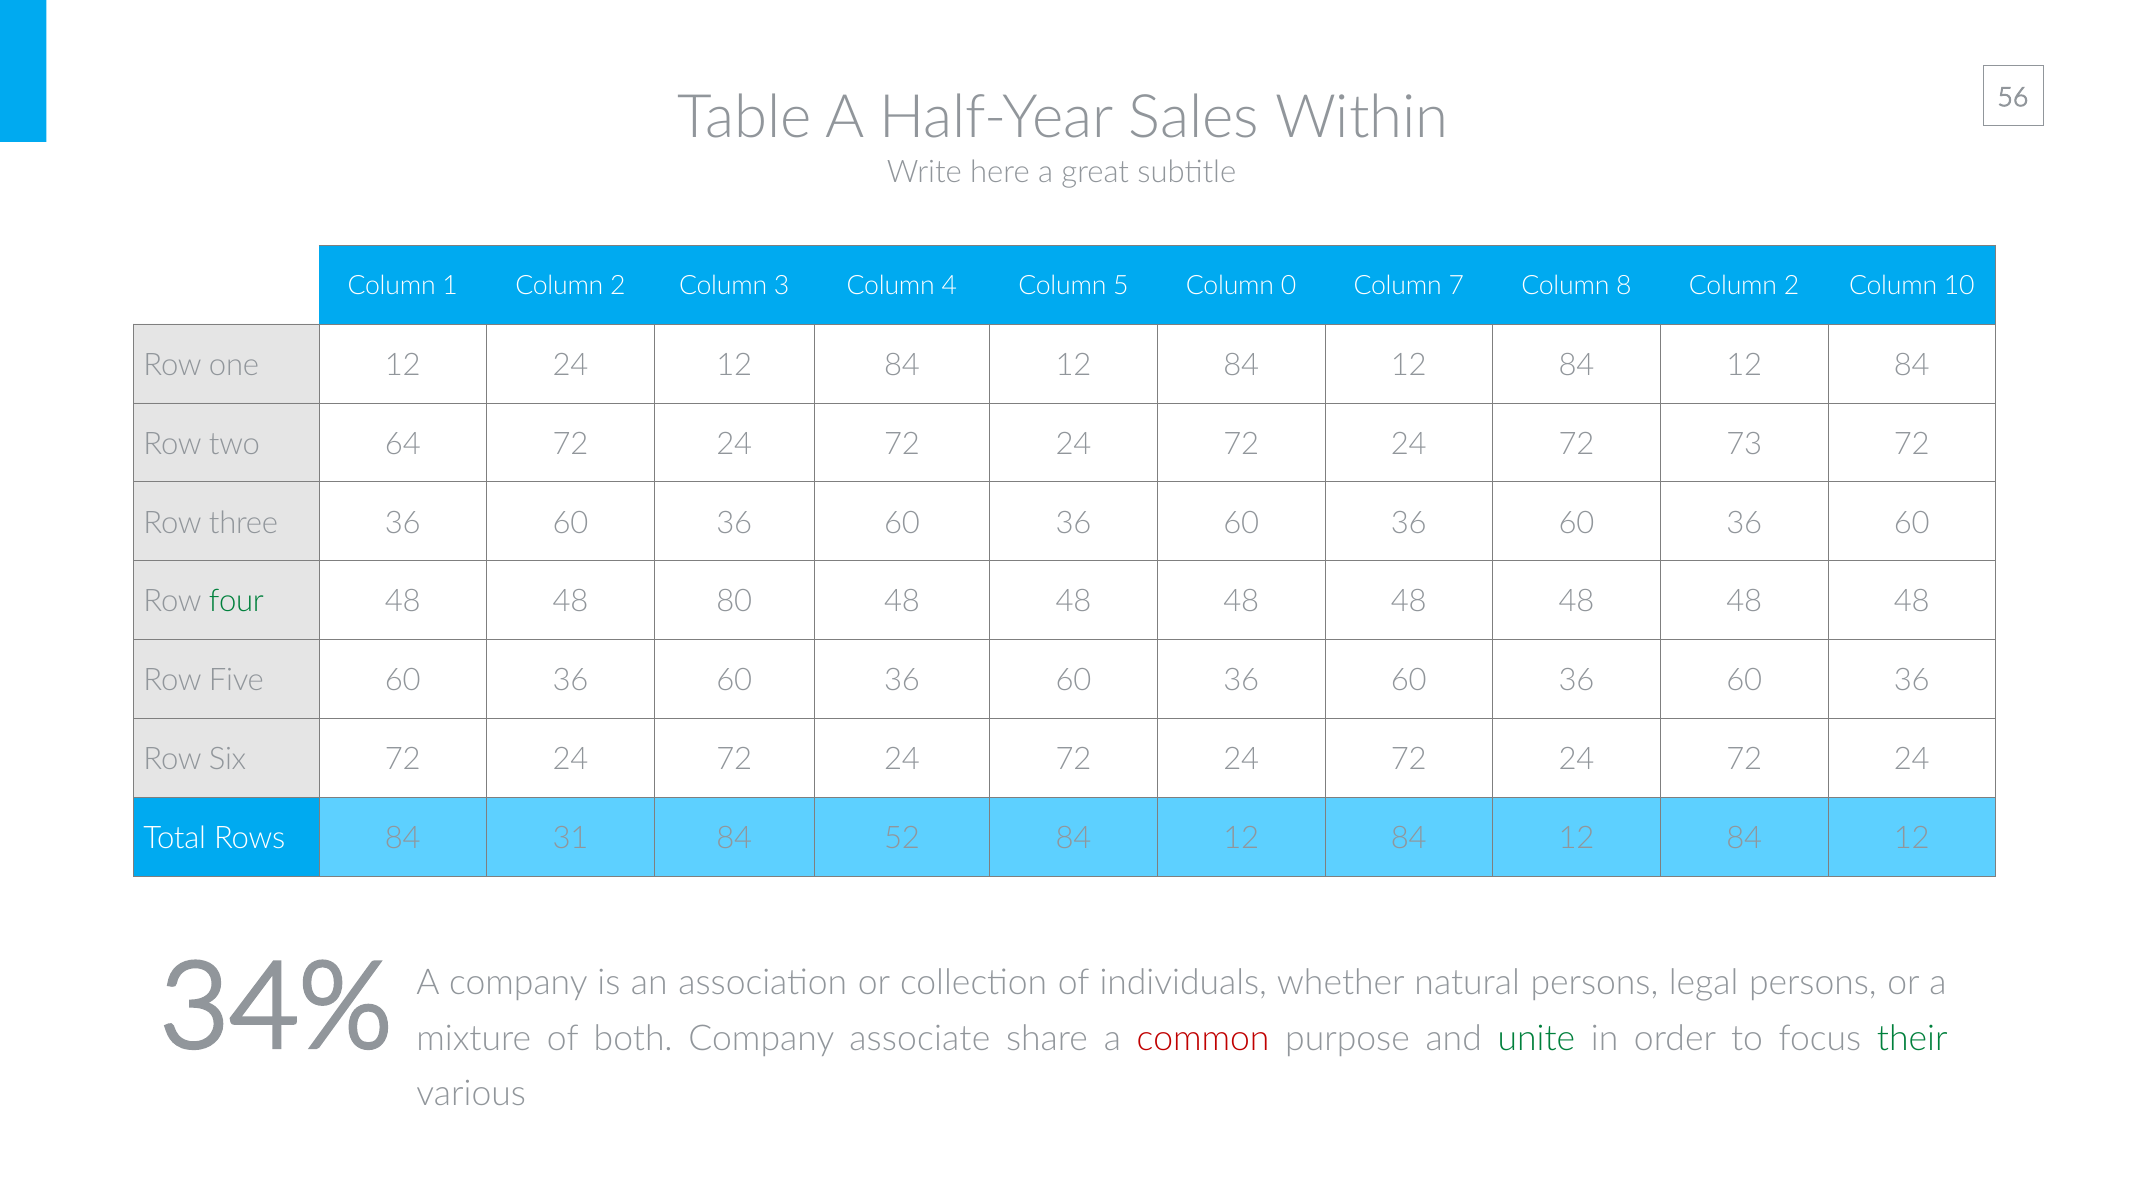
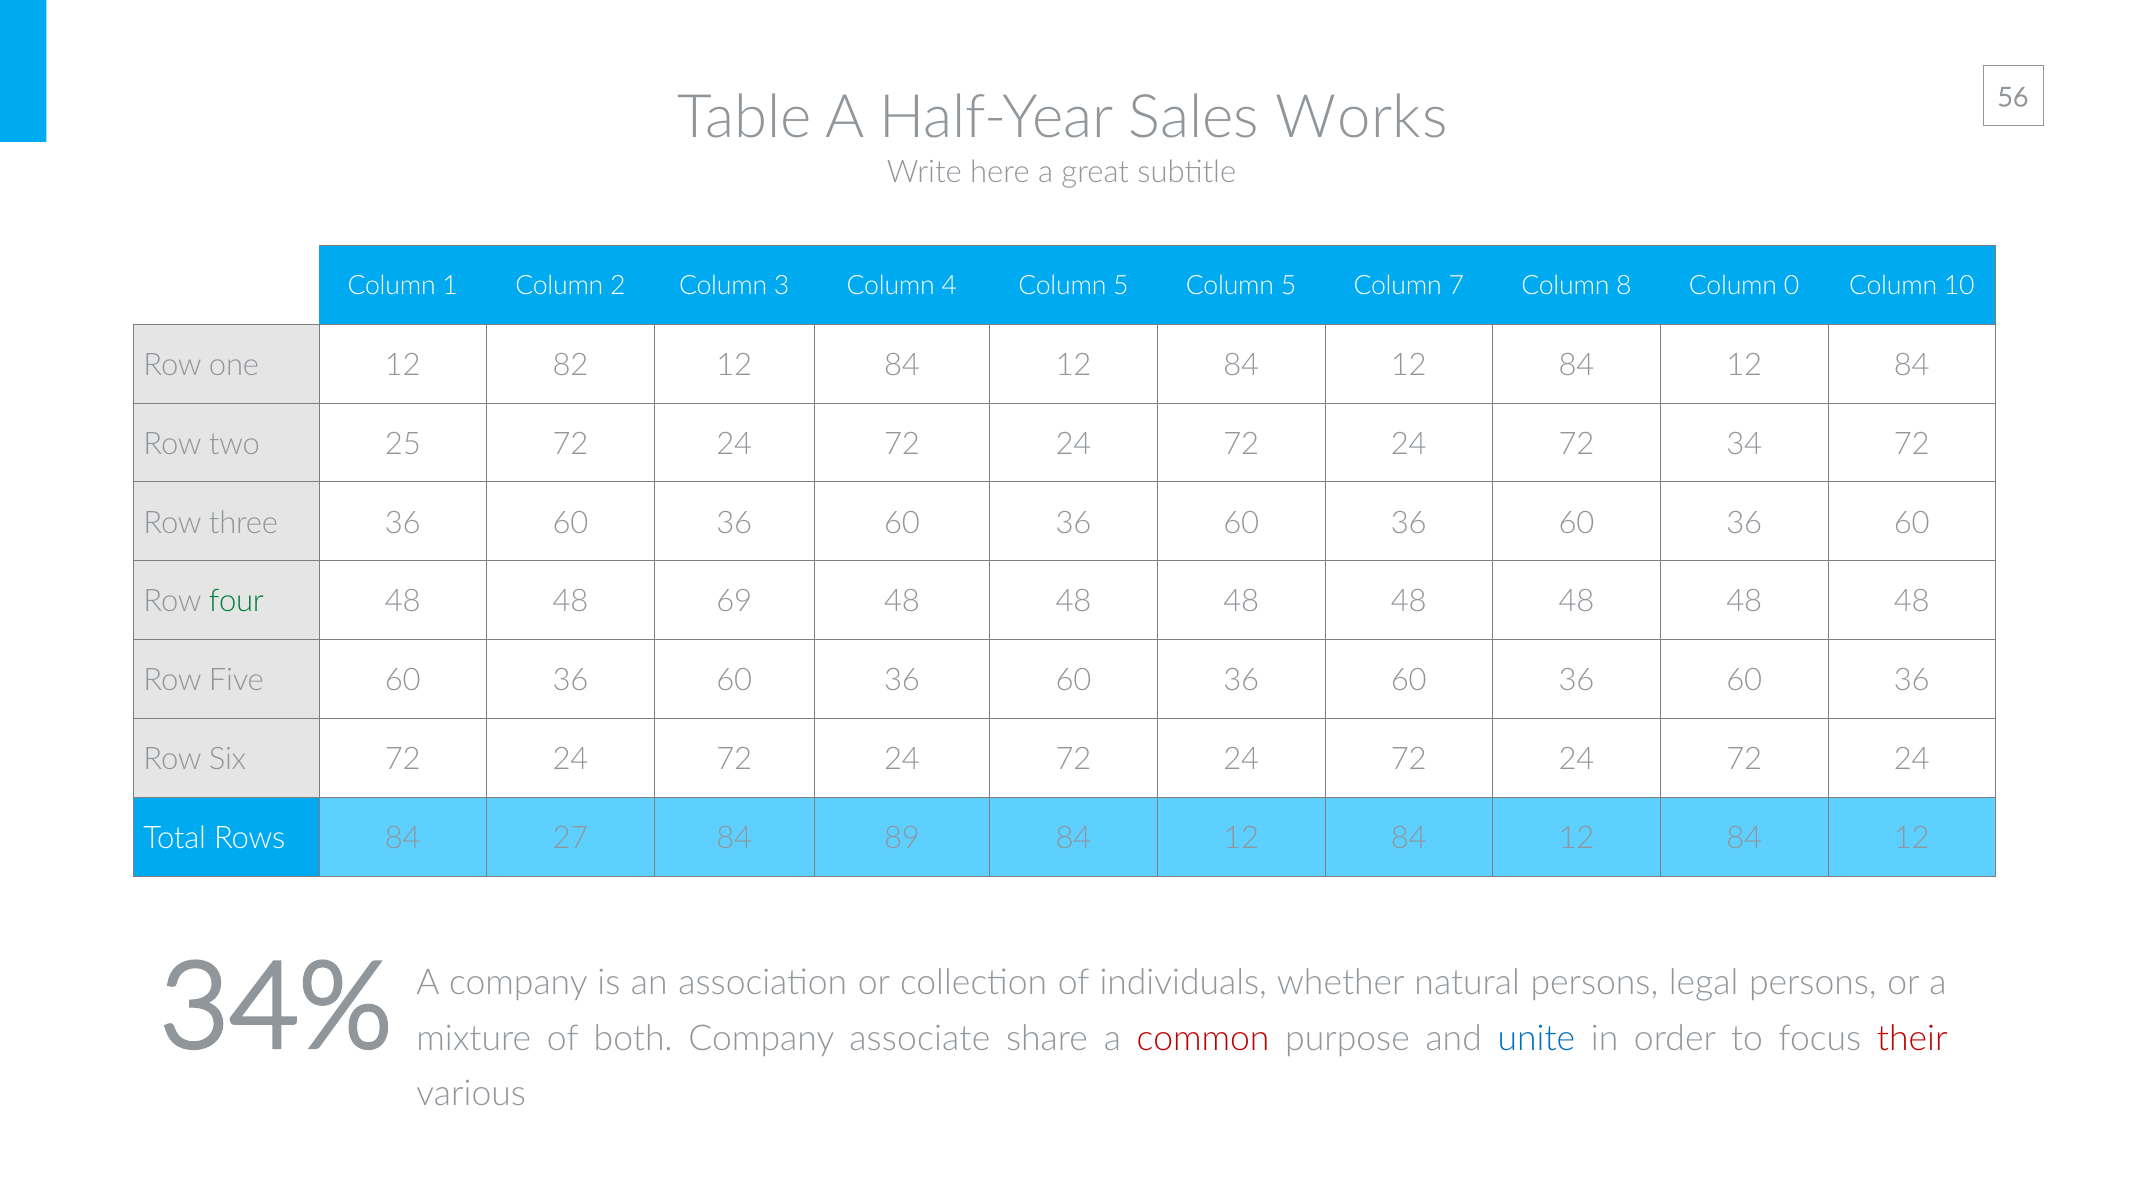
Within: Within -> Works (1362, 117)
5 Column 0: 0 -> 5 (1289, 286)
8 Column 2: 2 -> 0 (1792, 286)
12 24: 24 -> 82 (571, 365)
64: 64 -> 25 (403, 444)
73: 73 -> 34 (1744, 444)
80: 80 -> 69 (734, 602)
31: 31 -> 27 (571, 838)
52: 52 -> 89 (902, 838)
unite colour: green -> blue (1536, 1039)
their colour: green -> red (1912, 1039)
